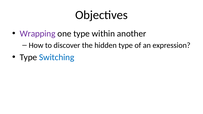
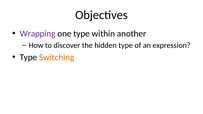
Switching colour: blue -> orange (57, 57)
